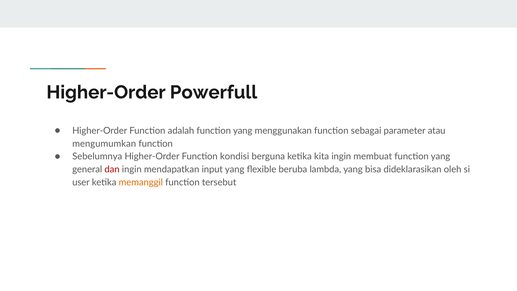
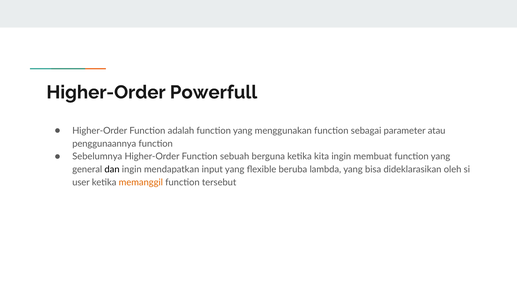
mengumumkan: mengumumkan -> penggunaannya (104, 144)
kondisi: kondisi -> sebuah (235, 156)
dan colour: red -> black (112, 169)
